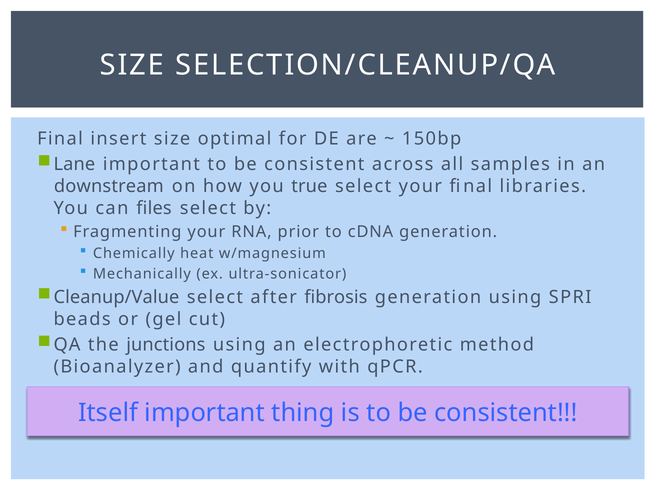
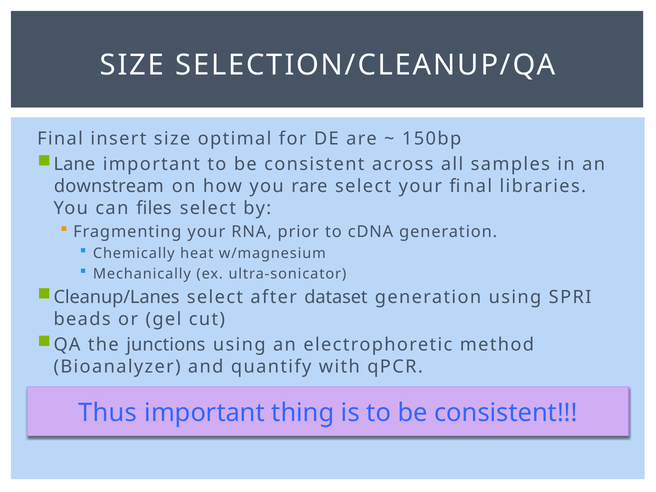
true: true -> rare (309, 186)
Cleanup/Value: Cleanup/Value -> Cleanup/Lanes (117, 297)
fibrosis: fibrosis -> dataset (336, 297)
Itself: Itself -> Thus (108, 413)
